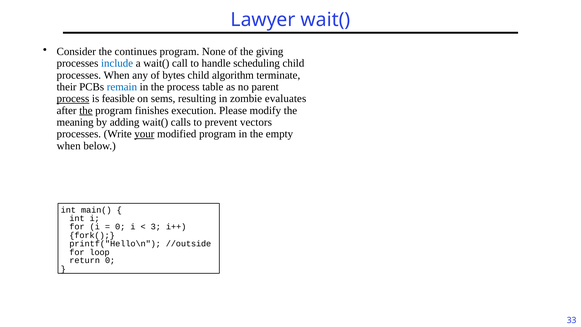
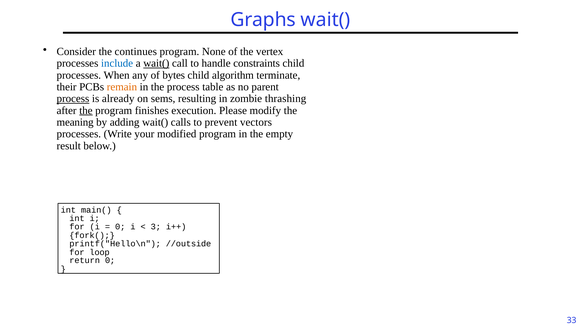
Lawyer: Lawyer -> Graphs (263, 20)
giving: giving -> vertex (270, 52)
wait( underline: none -> present (156, 63)
scheduling: scheduling -> constraints (257, 63)
remain colour: blue -> orange (122, 87)
feasible: feasible -> already (118, 99)
evaluates: evaluates -> thrashing (286, 99)
your underline: present -> none (144, 134)
when: when -> result (69, 146)
